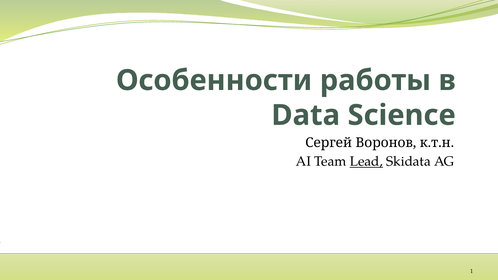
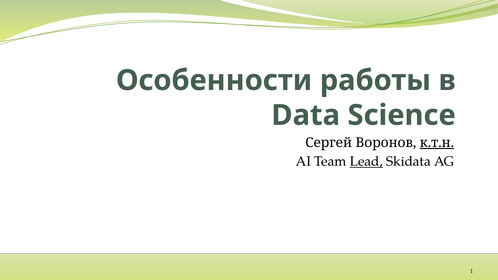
к.т.н underline: none -> present (437, 143)
